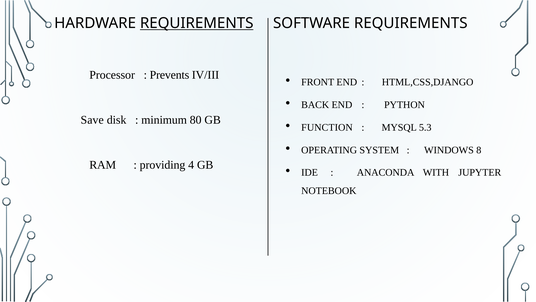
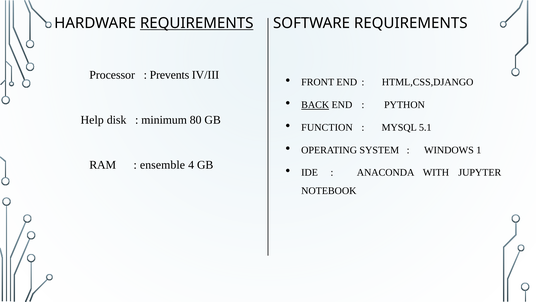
BACK underline: none -> present (315, 105)
Save: Save -> Help (92, 120)
5.3: 5.3 -> 5.1 (425, 127)
8: 8 -> 1 (479, 150)
providing: providing -> ensemble (162, 165)
